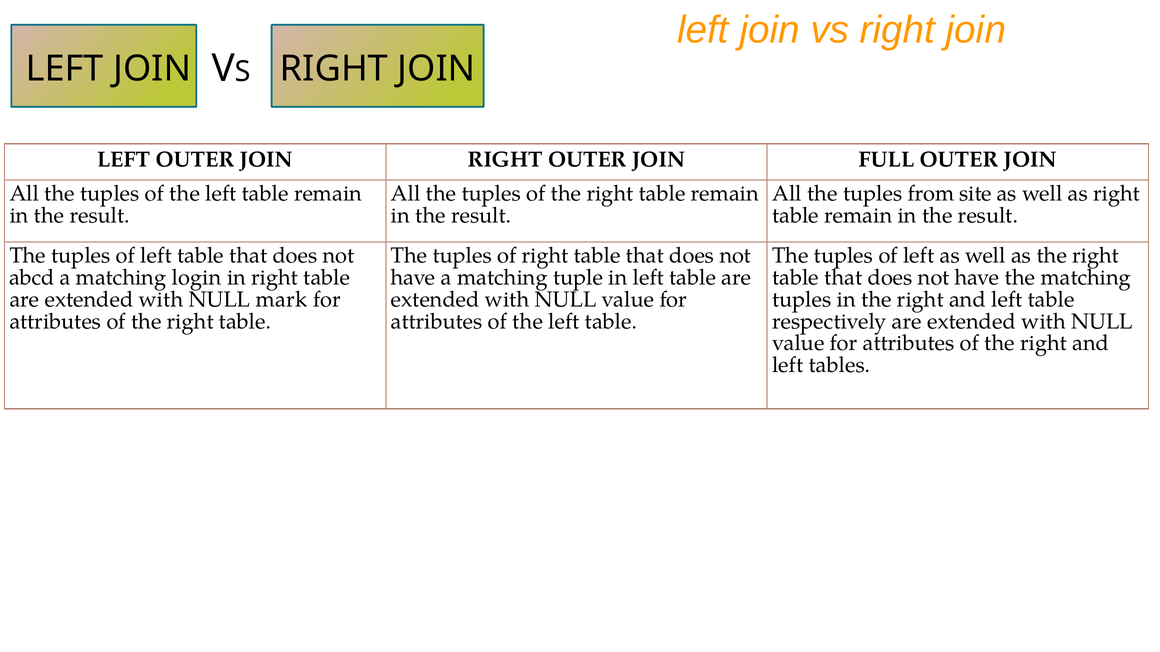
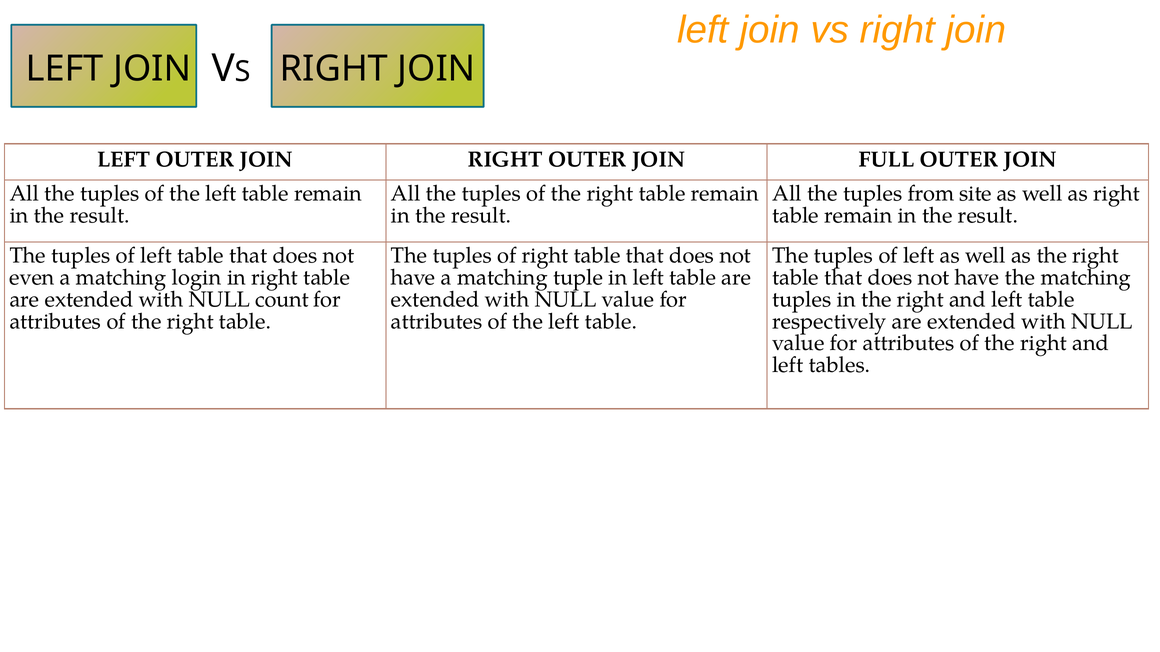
abcd: abcd -> even (32, 278)
mark: mark -> count (282, 300)
